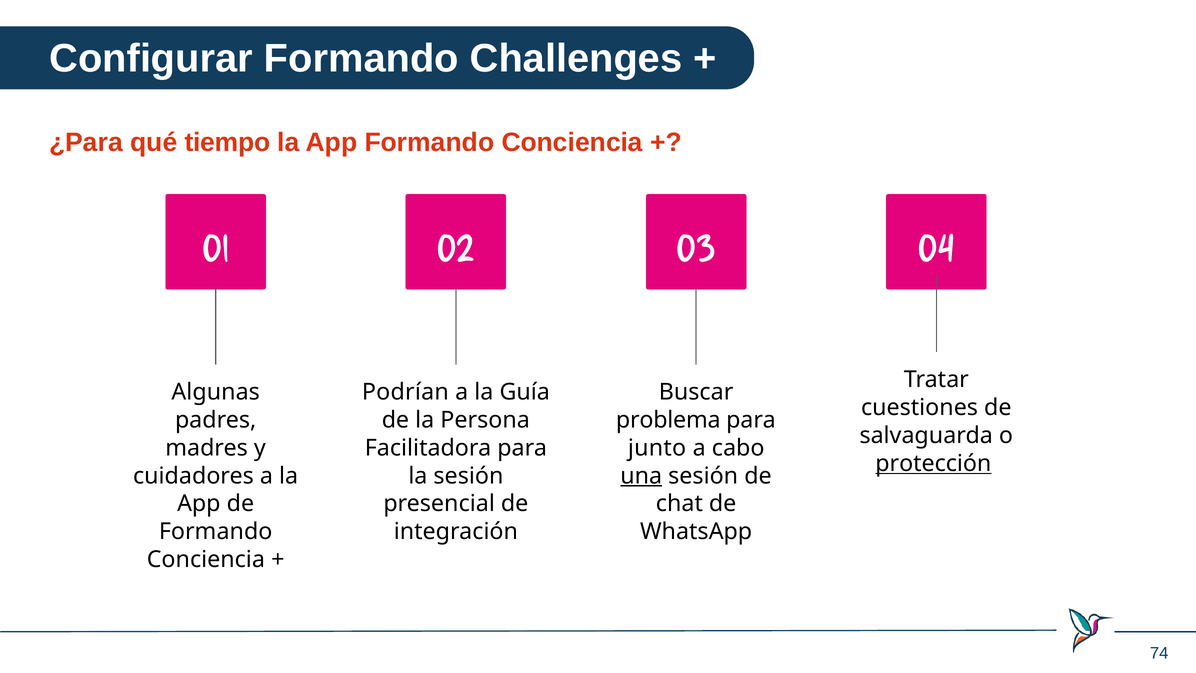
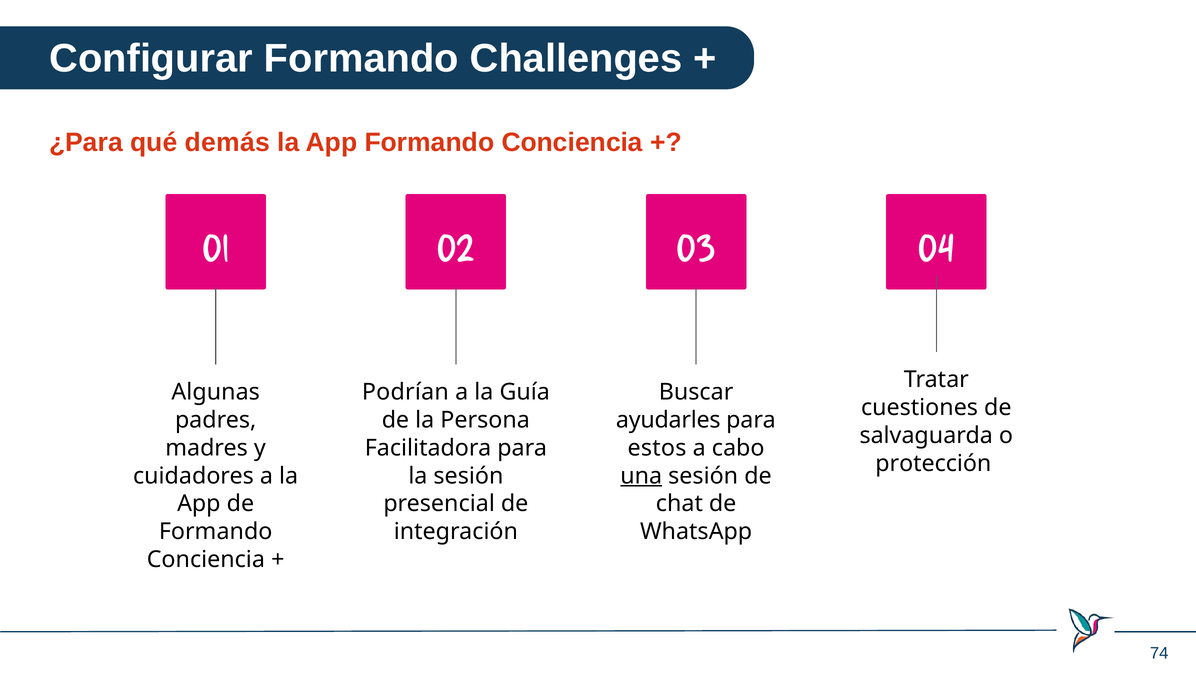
tiempo: tiempo -> demás (227, 143)
problema: problema -> ayudarles (668, 420)
junto: junto -> estos (657, 448)
protección underline: present -> none (933, 463)
